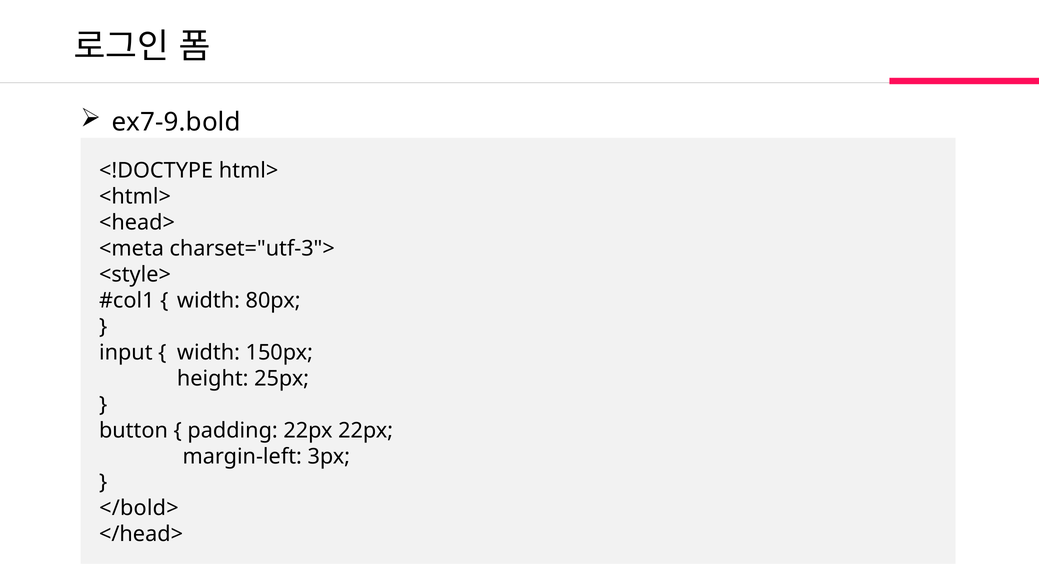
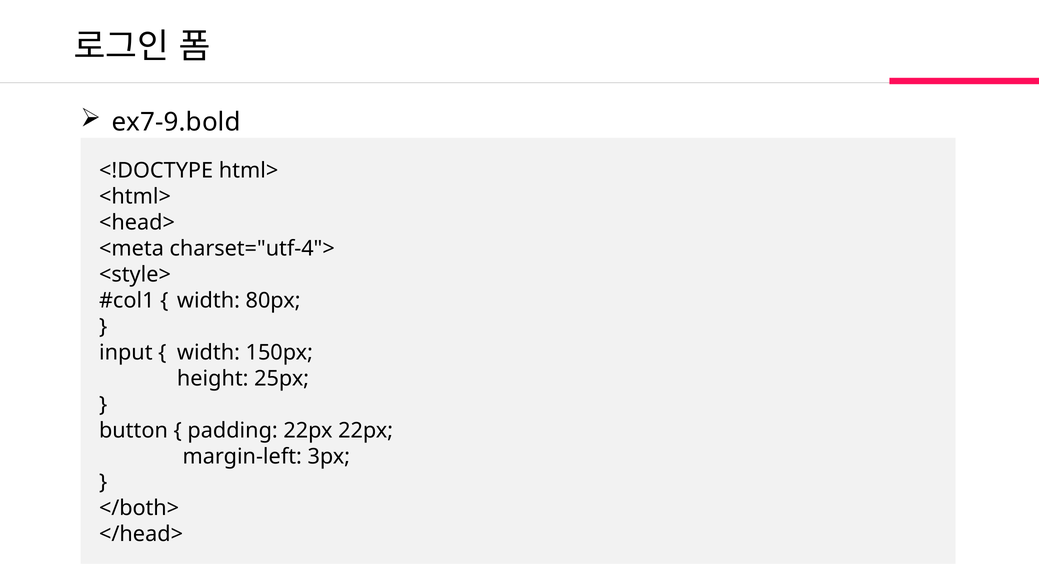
charset="utf-3">: charset="utf-3"> -> charset="utf-4"> (252, 249)
</bold>: </bold> -> </both> (139, 509)
